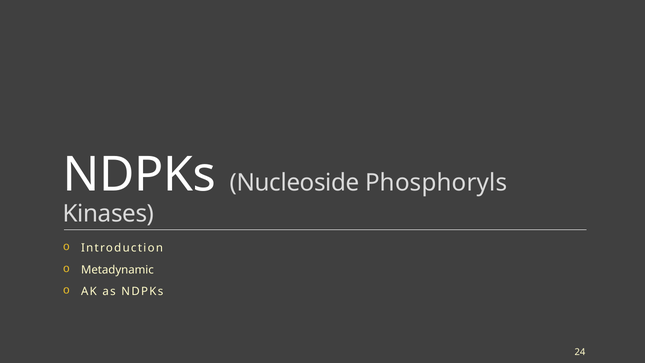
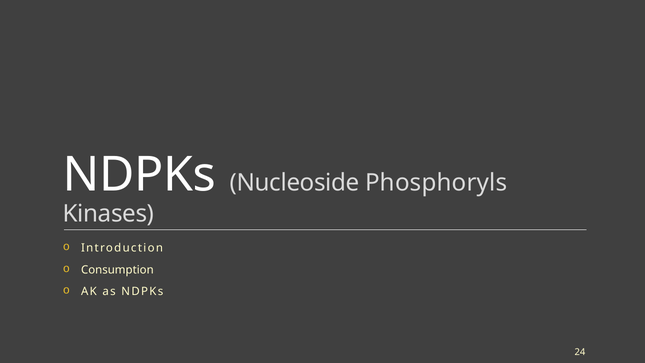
Metadynamic: Metadynamic -> Consumption (117, 270)
